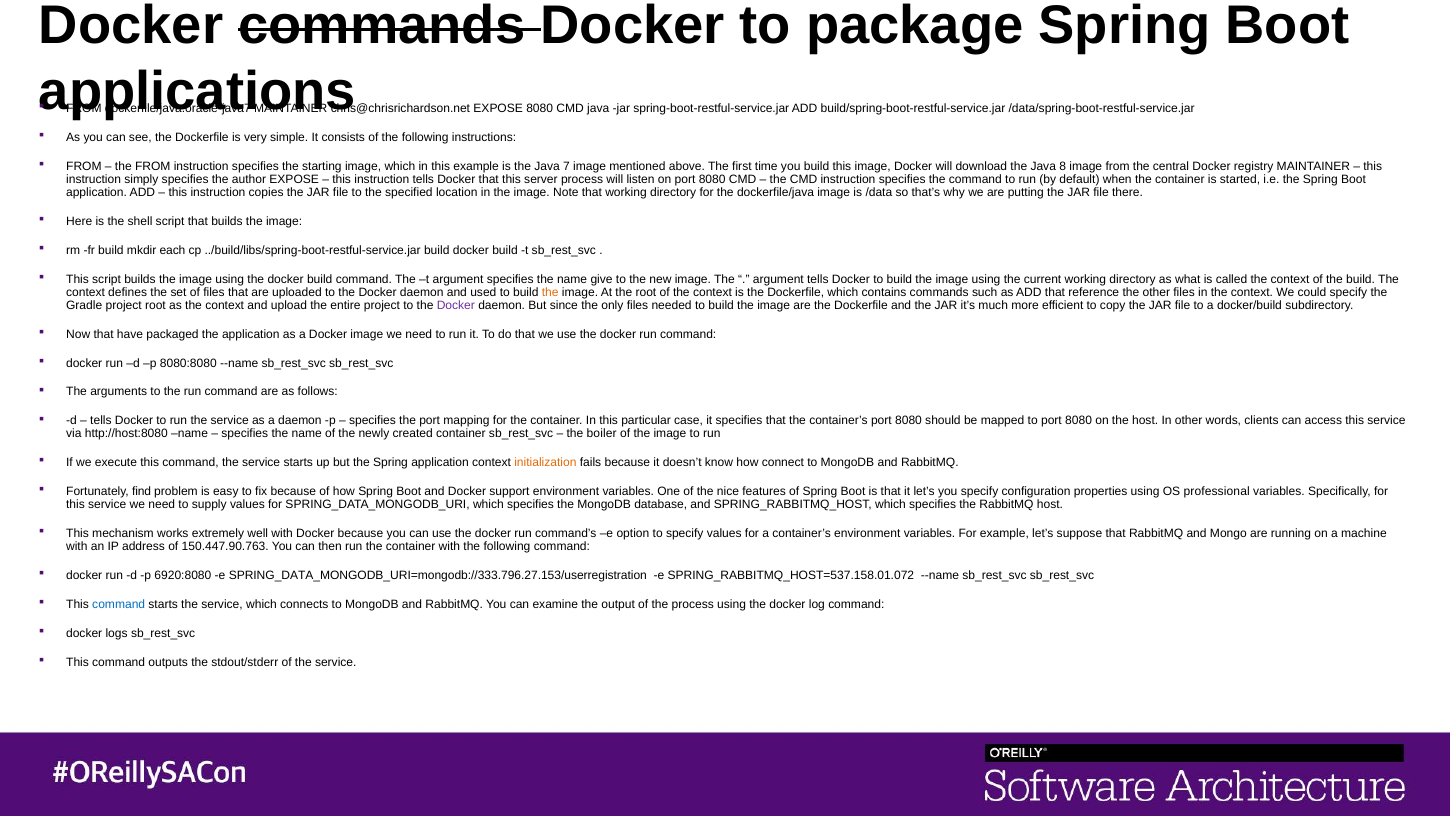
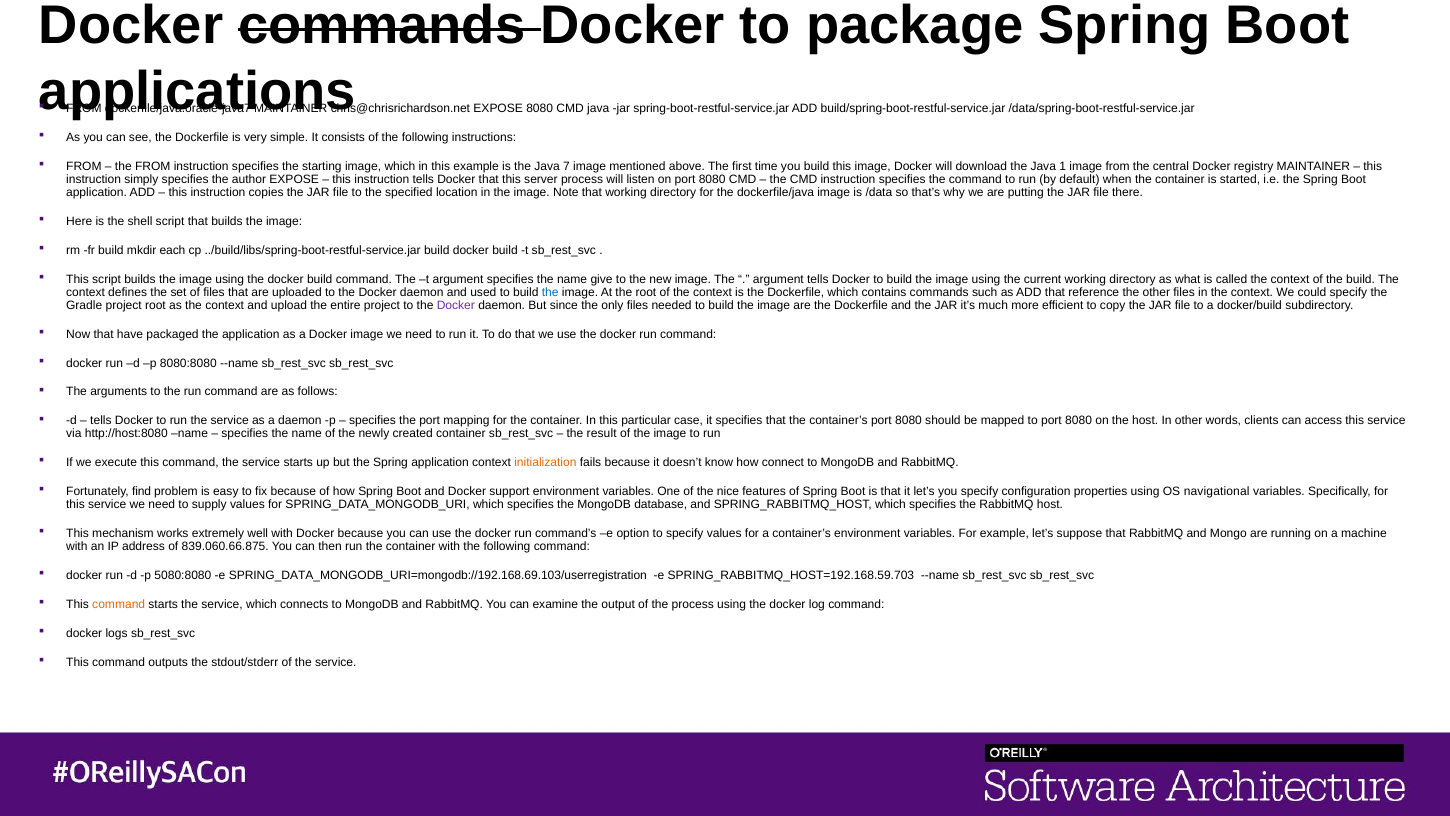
8: 8 -> 1 (1063, 166)
the colour: orange -> blue (550, 292)
boiler: boiler -> result (602, 434)
professional: professional -> navigational (1217, 491)
150.447.90.763: 150.447.90.763 -> 839.060.66.875 (225, 546)
6920:8080: 6920:8080 -> 5080:8080 (183, 575)
SPRING_DATA_MONGODB_URI=mongodb://333.796.27.153/userregistration: SPRING_DATA_MONGODB_URI=mongodb://333.796.27.153/userregistration -> SPRING_DATA_MONGODB_URI=mongodb://192.168.69.103/userregistration (438, 575)
SPRING_RABBITMQ_HOST=537.158.01.072: SPRING_RABBITMQ_HOST=537.158.01.072 -> SPRING_RABBITMQ_HOST=192.168.59.703 (791, 575)
command colour: blue -> orange (119, 604)
